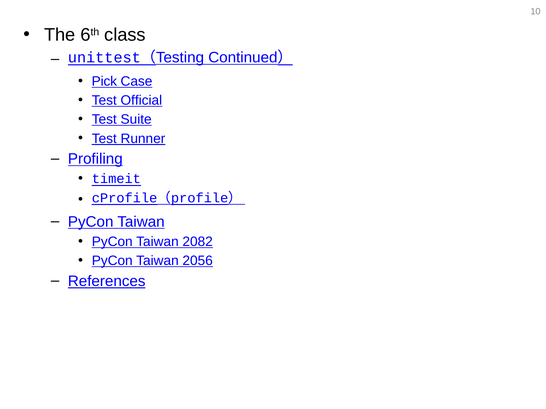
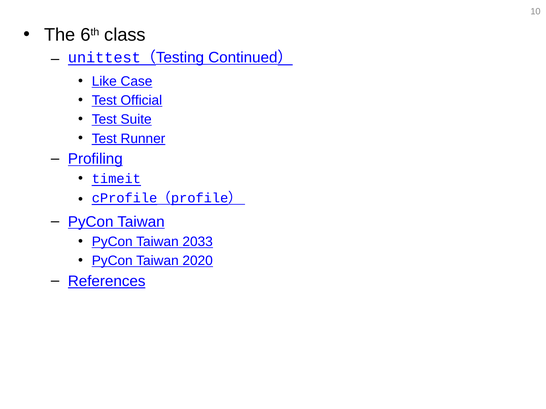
Pick: Pick -> Like (104, 81)
2082: 2082 -> 2033 (198, 242)
2056: 2056 -> 2020 (198, 261)
